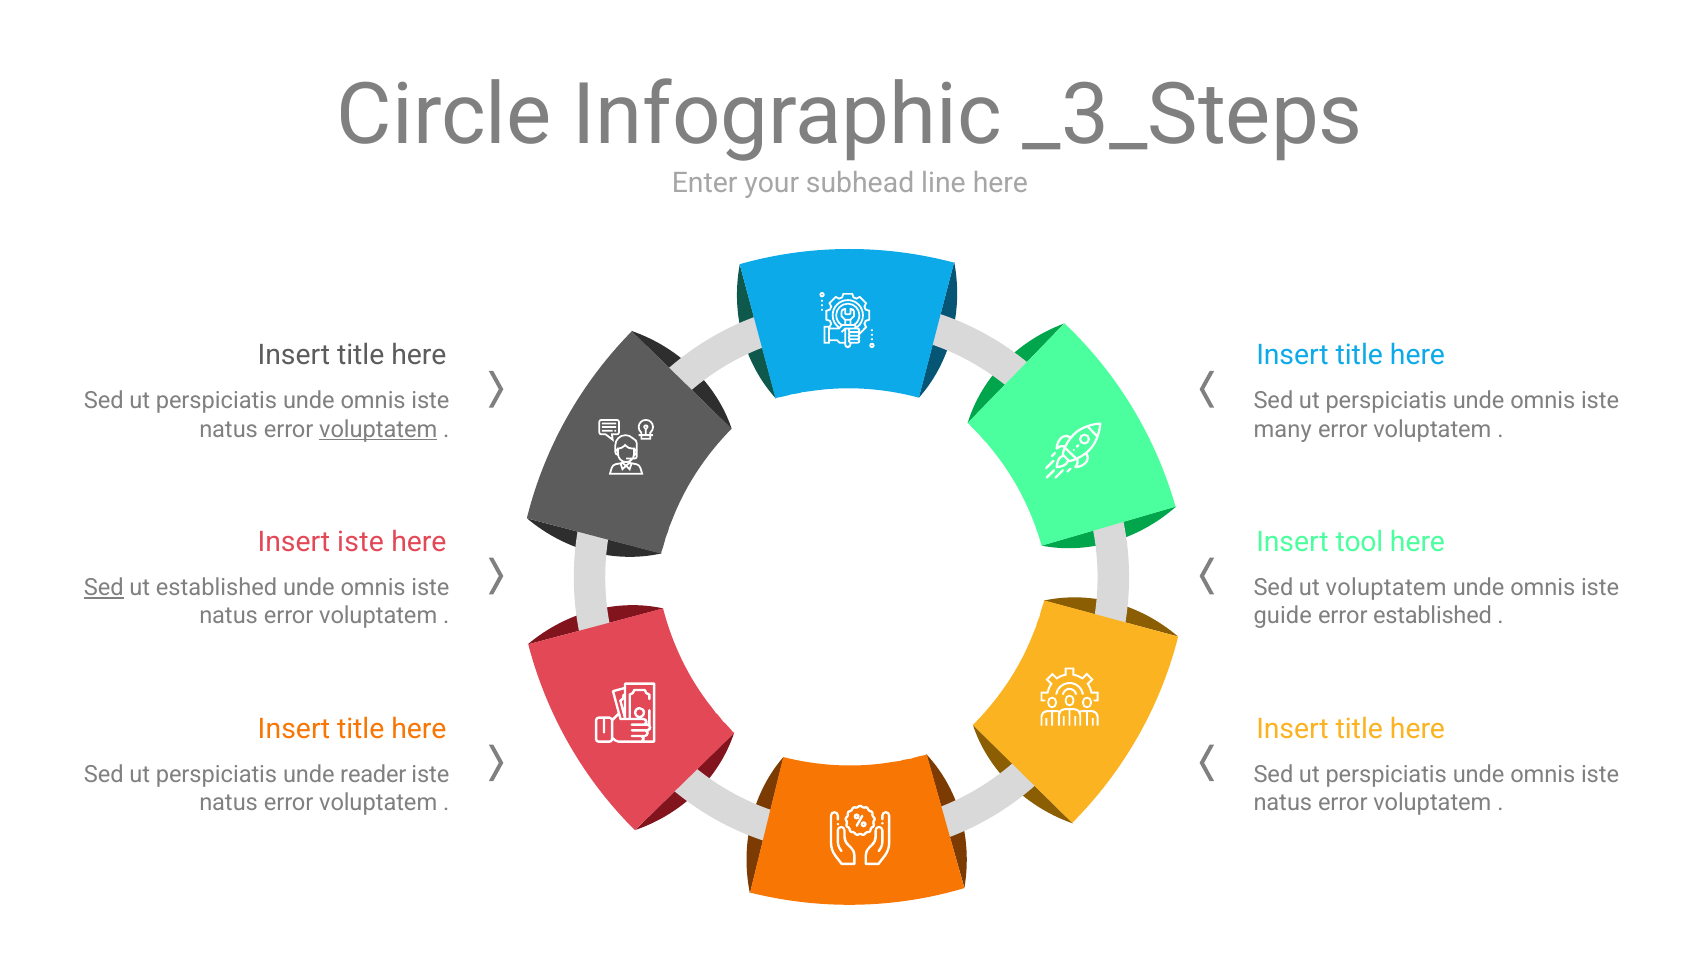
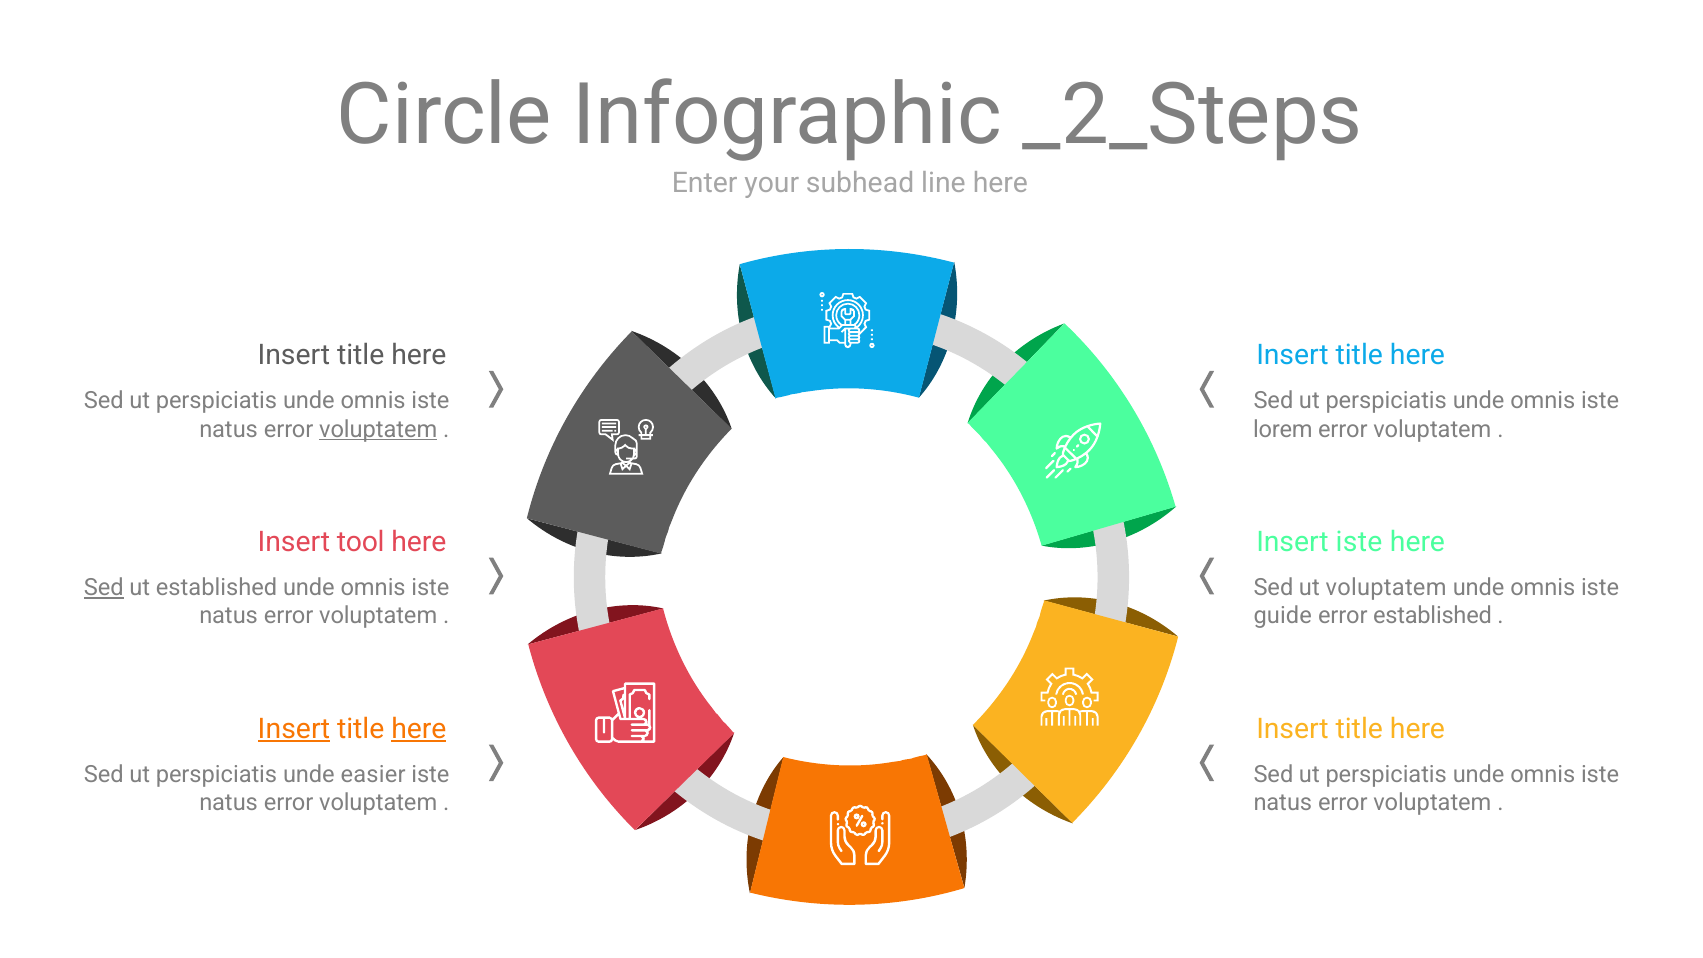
_3_Steps: _3_Steps -> _2_Steps (1193, 116)
many: many -> lorem (1283, 429)
Insert iste: iste -> tool (361, 542)
Insert tool: tool -> iste (1359, 542)
Insert underline: none -> present (294, 729)
here underline: none -> present (419, 729)
reader: reader -> easier (373, 774)
